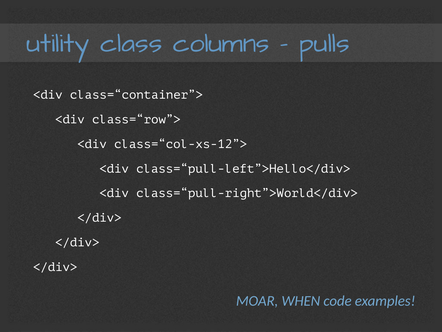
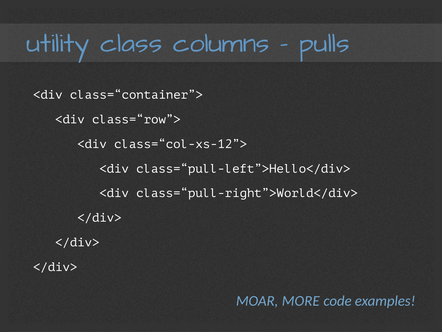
WHEN: WHEN -> MORE (301, 300)
